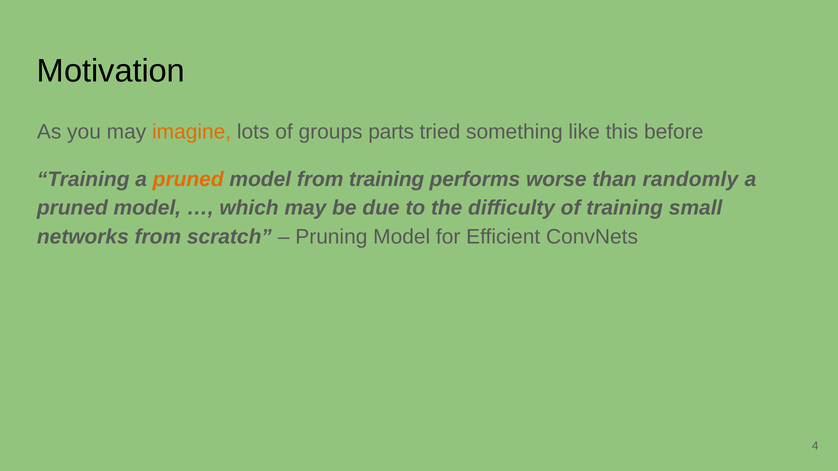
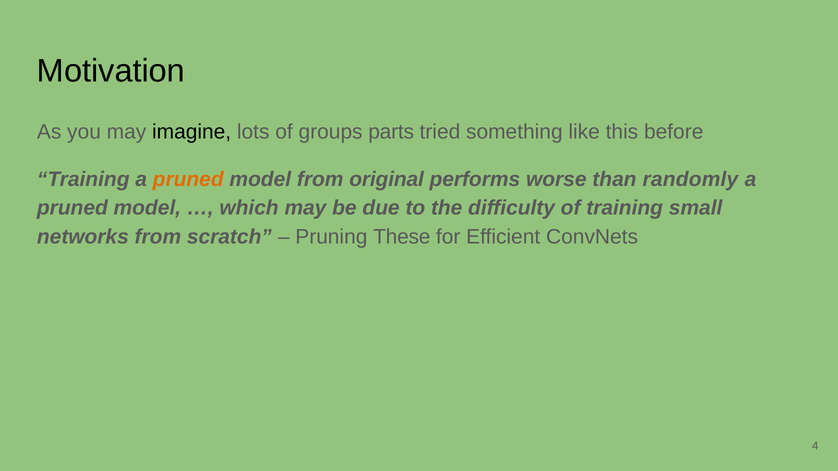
imagine colour: orange -> black (192, 132)
from training: training -> original (387, 179)
Pruning Model: Model -> These (402, 237)
